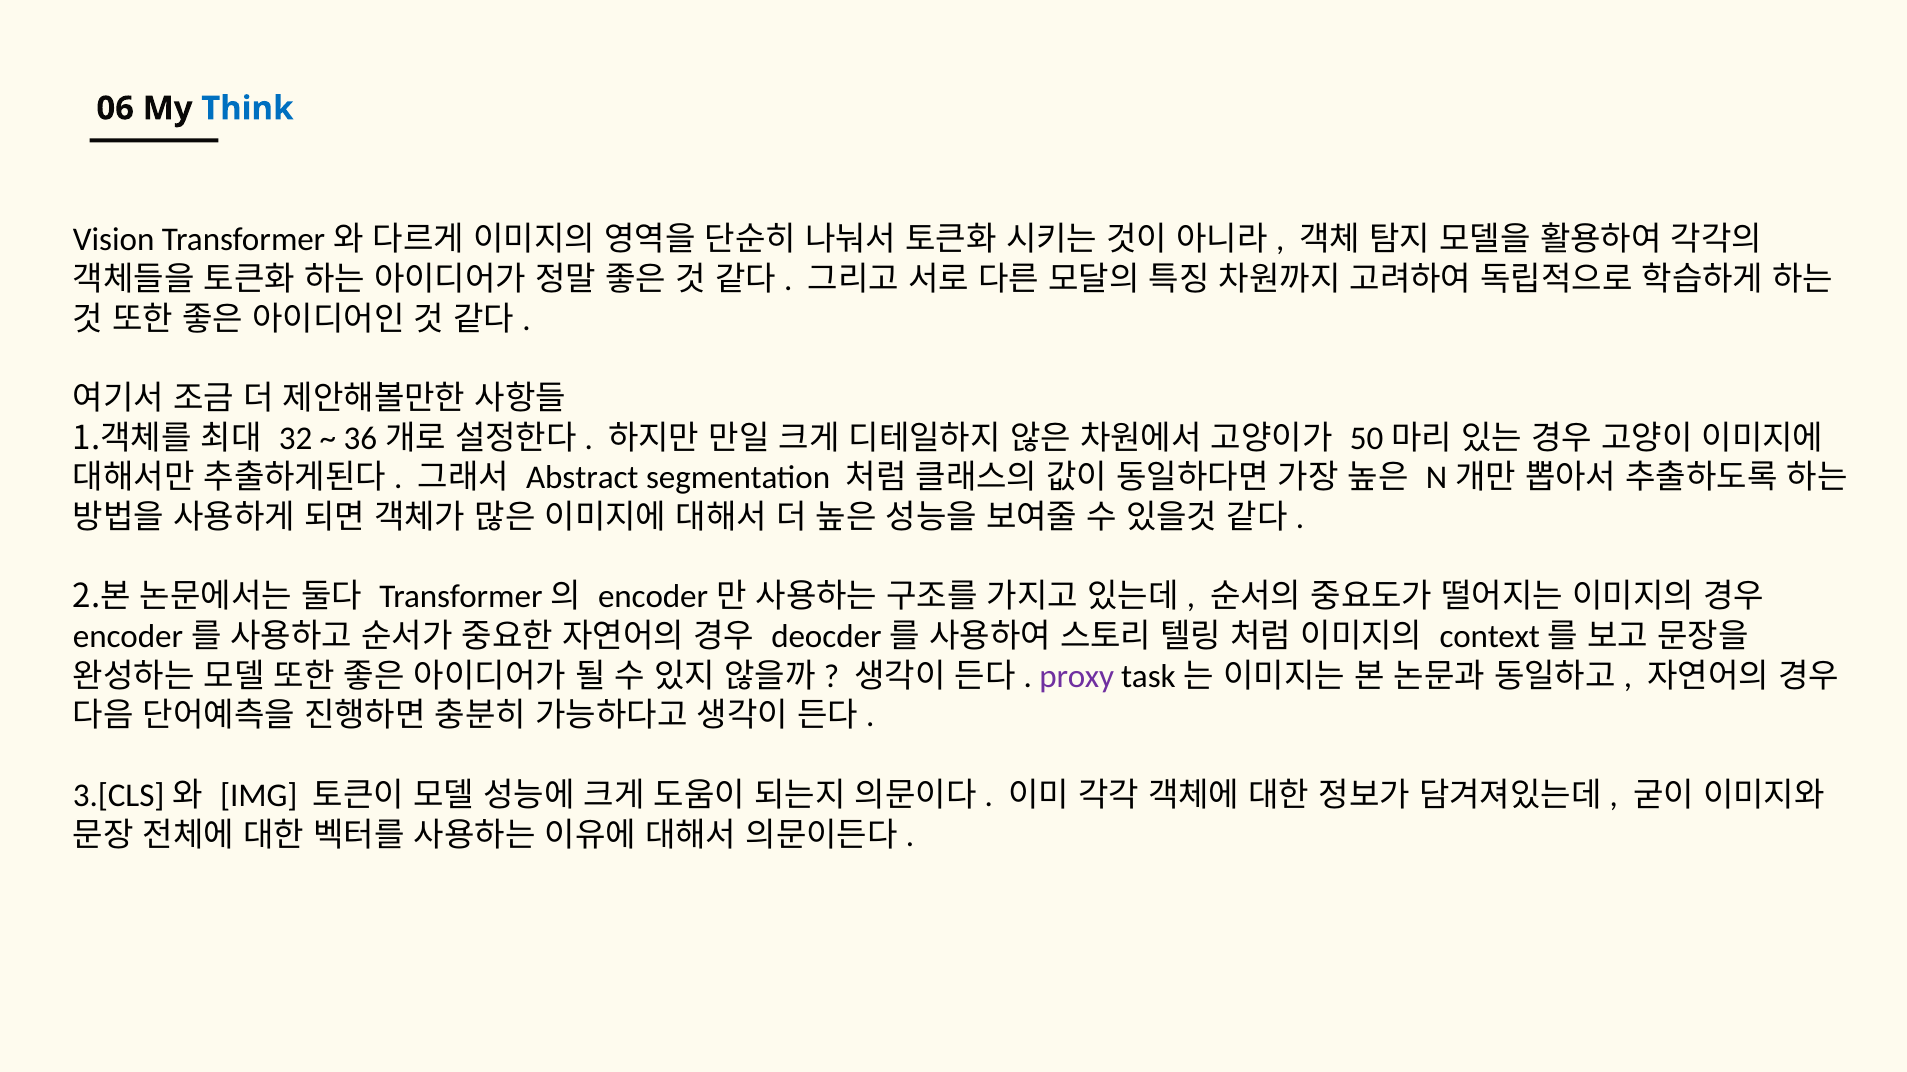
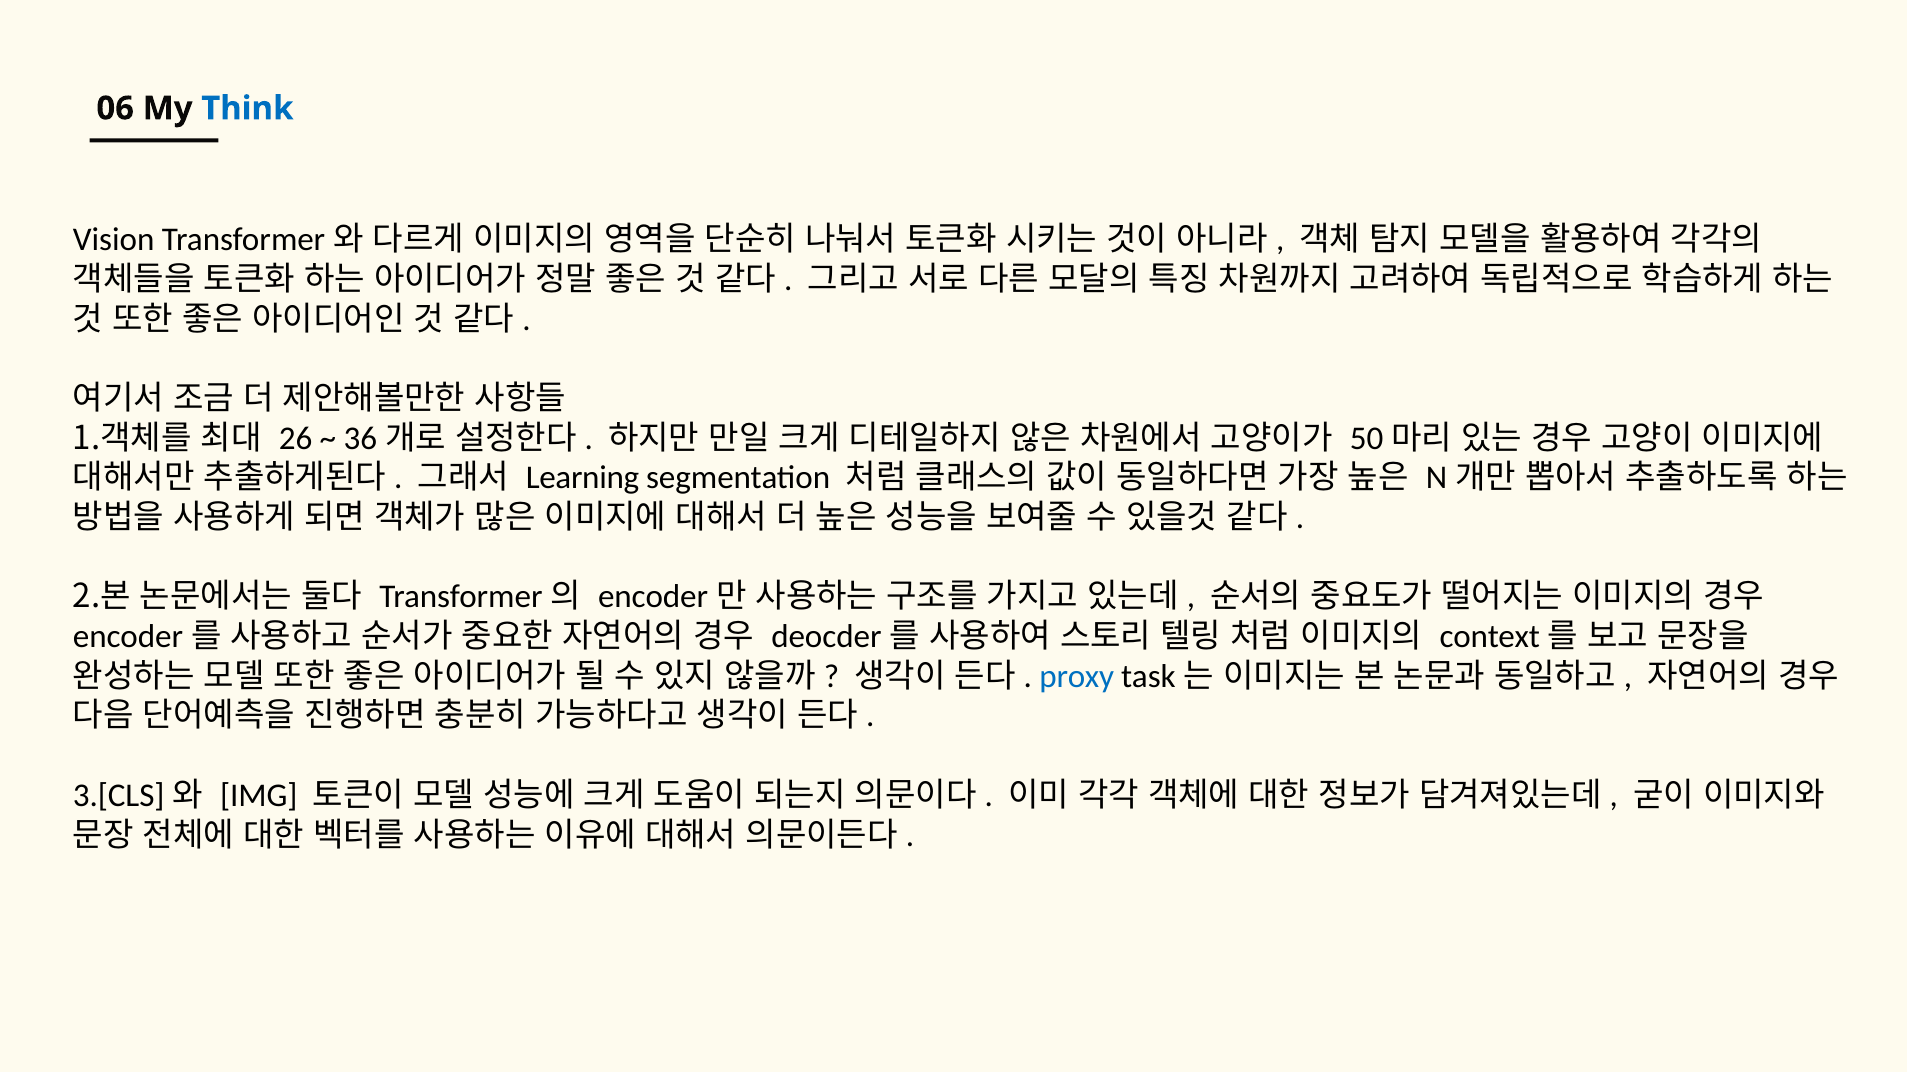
32: 32 -> 26 (296, 438)
Abstract: Abstract -> Learning (582, 478)
proxy colour: purple -> blue (1077, 677)
